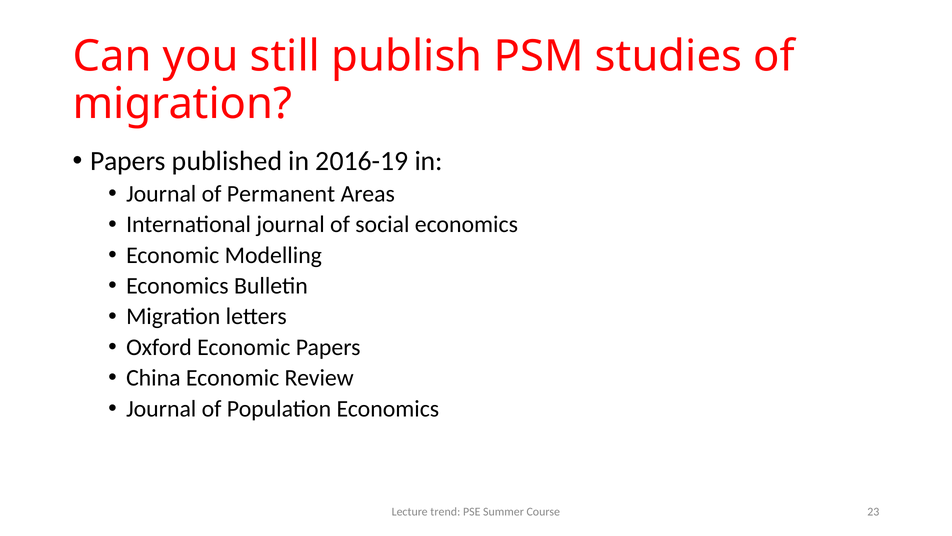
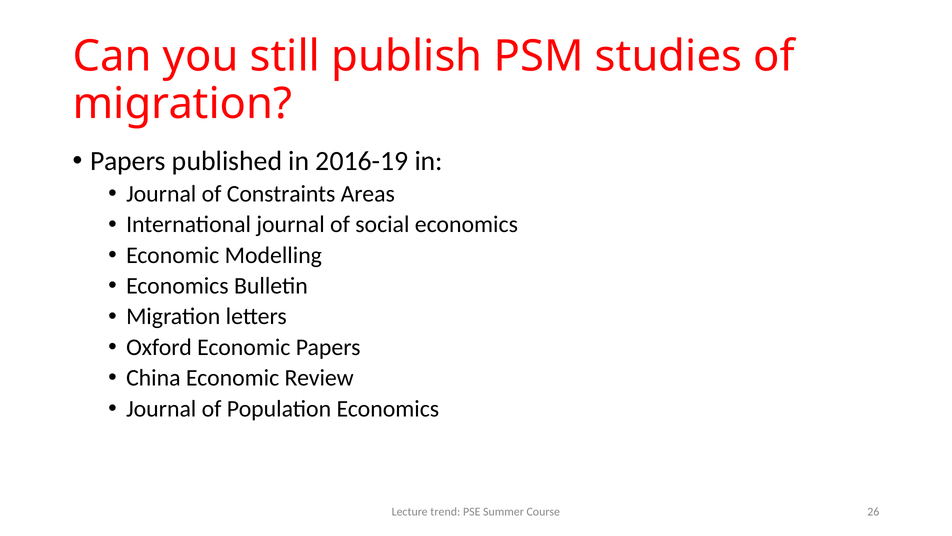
Permanent: Permanent -> Constraints (281, 194)
23: 23 -> 26 (873, 511)
